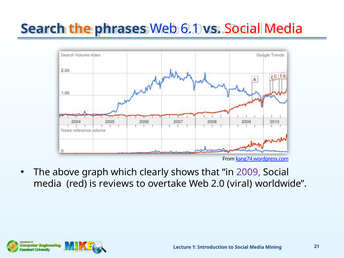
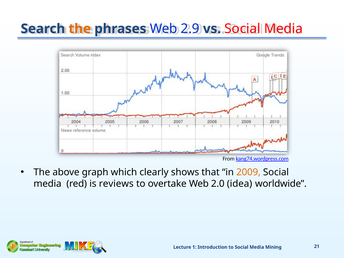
6.1: 6.1 -> 2.9 (190, 29)
2009 colour: purple -> orange (248, 172)
viral: viral -> idea (240, 184)
